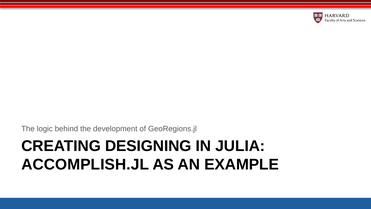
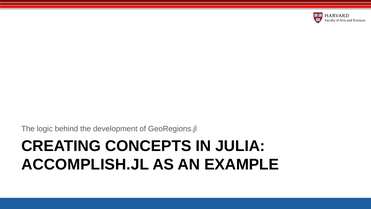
DESIGNING: DESIGNING -> CONCEPTS (148, 146)
